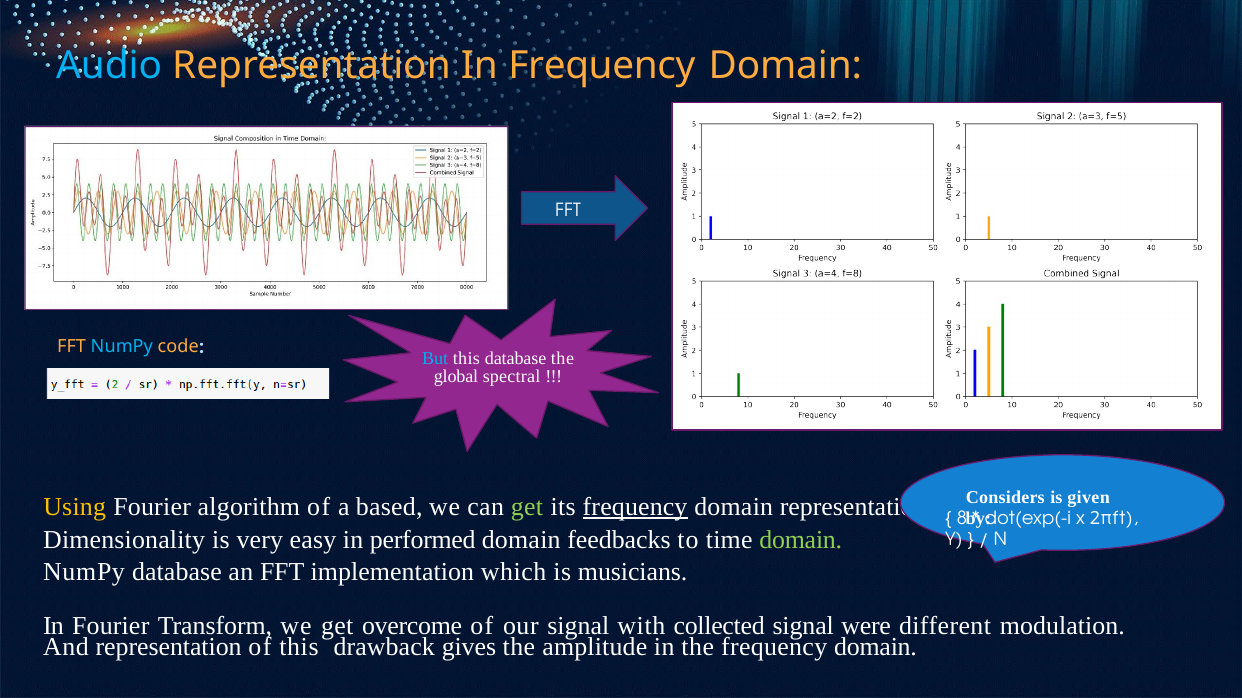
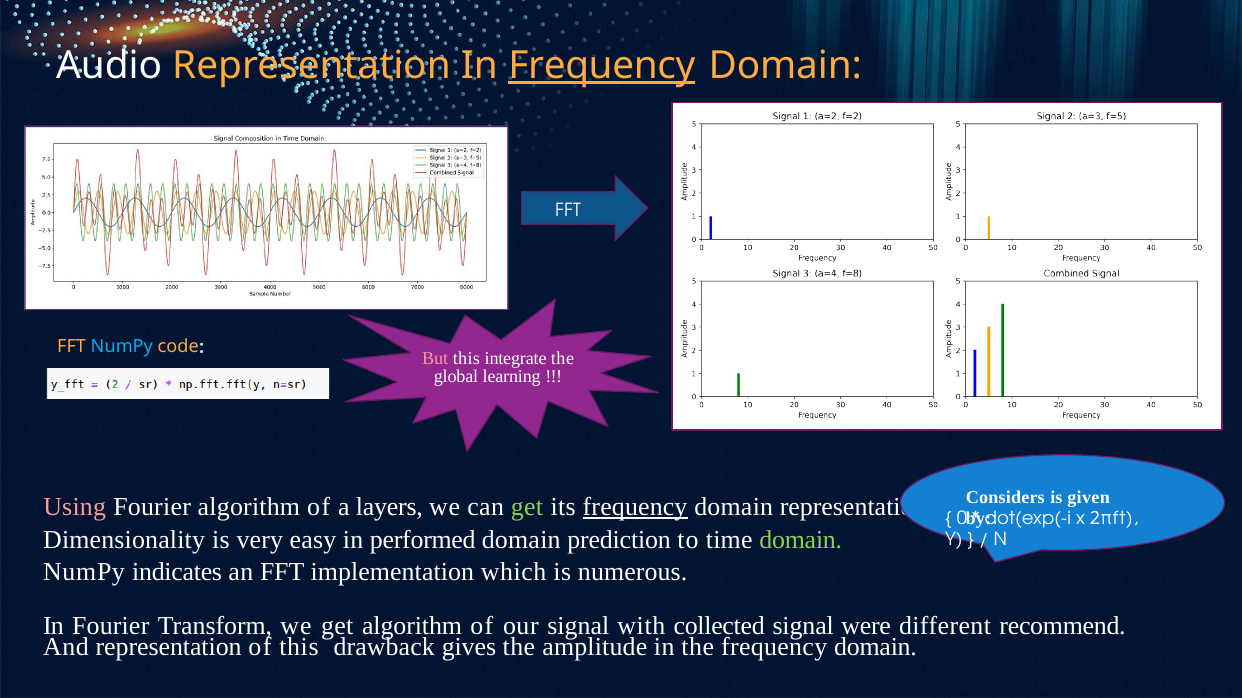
Audio colour: light blue -> white (109, 66)
Frequency underline: none -> present (602, 66)
But colour: light blue -> pink (435, 359)
this database: database -> integrate (516, 359)
spectral: spectral -> learning (512, 377)
Using colour: yellow -> pink (75, 507)
based: based -> layers (389, 507)
8: 8 -> 0 (962, 519)
feedbacks: feedbacks -> prediction (619, 540)
NumPy database: database -> indicates (177, 573)
musicians: musicians -> numerous (633, 573)
get overcome: overcome -> algorithm (412, 627)
modulation: modulation -> recommend (1063, 627)
